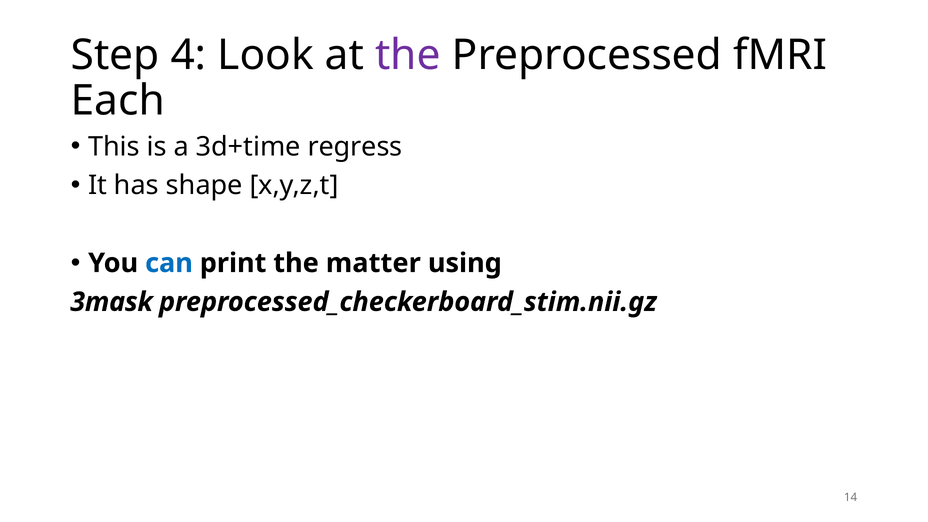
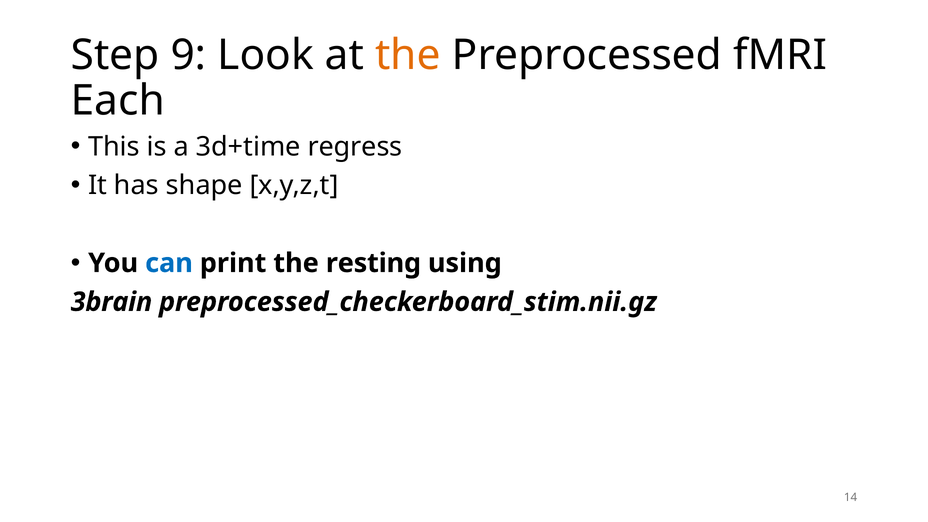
4: 4 -> 9 (189, 55)
the colour: purple -> orange (408, 55)
matter: matter -> resting (373, 263)
3mask: 3mask -> 3brain (112, 302)
